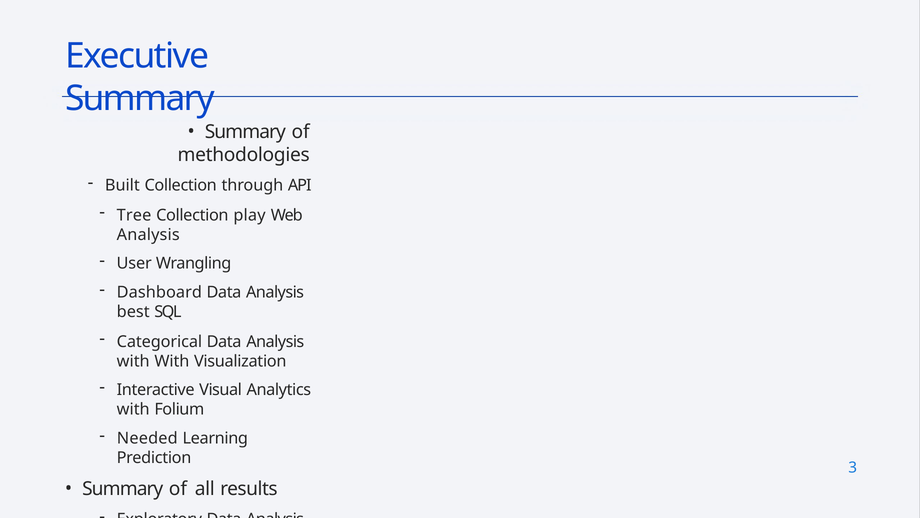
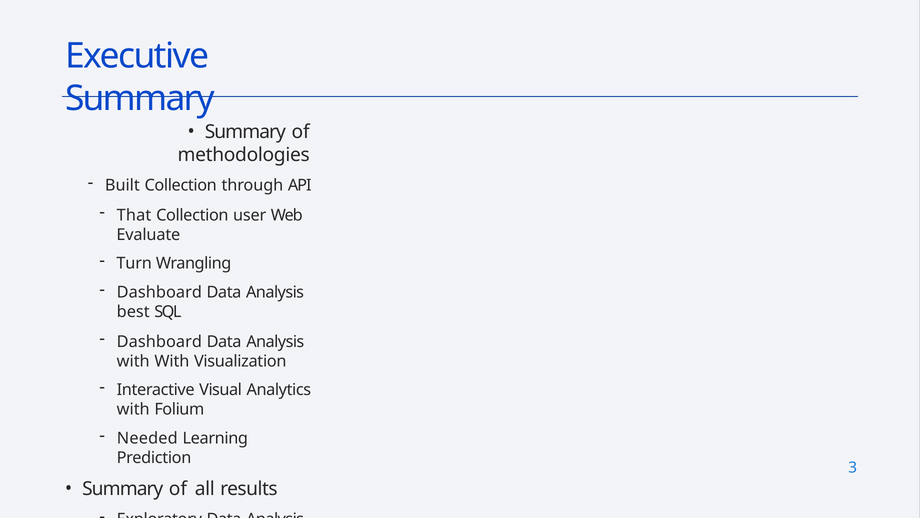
Tree: Tree -> That (134, 215)
play: play -> user (250, 215)
Analysis: Analysis -> Evaluate (148, 234)
User: User -> Turn (134, 263)
Categorical: Categorical -> Dashboard (159, 341)
